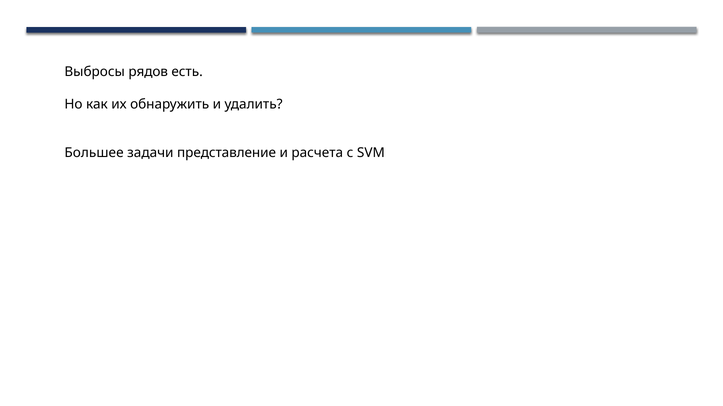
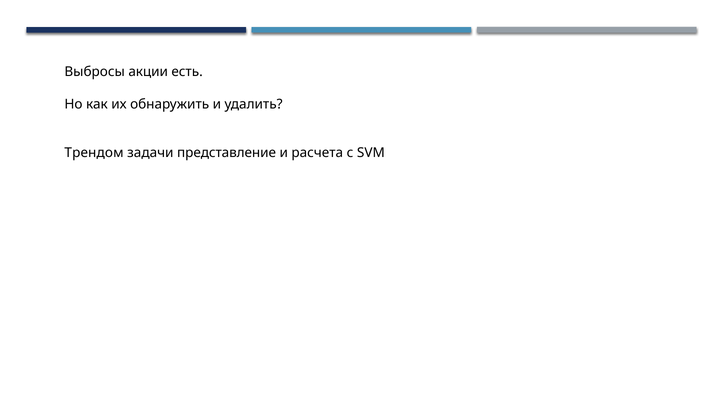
рядов: рядов -> акции (148, 72)
Большее: Большее -> Трендом (94, 153)
